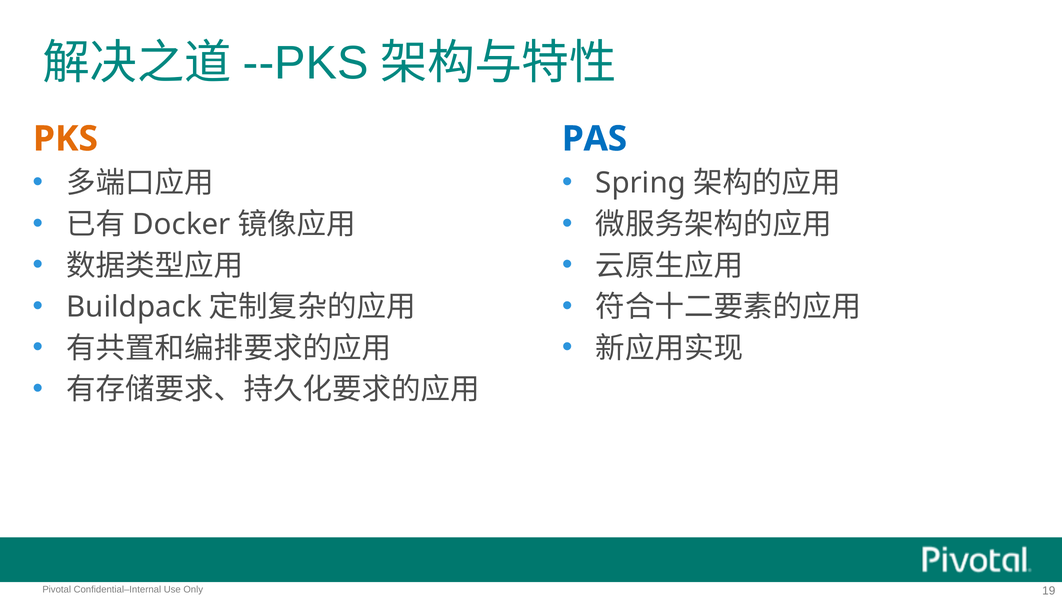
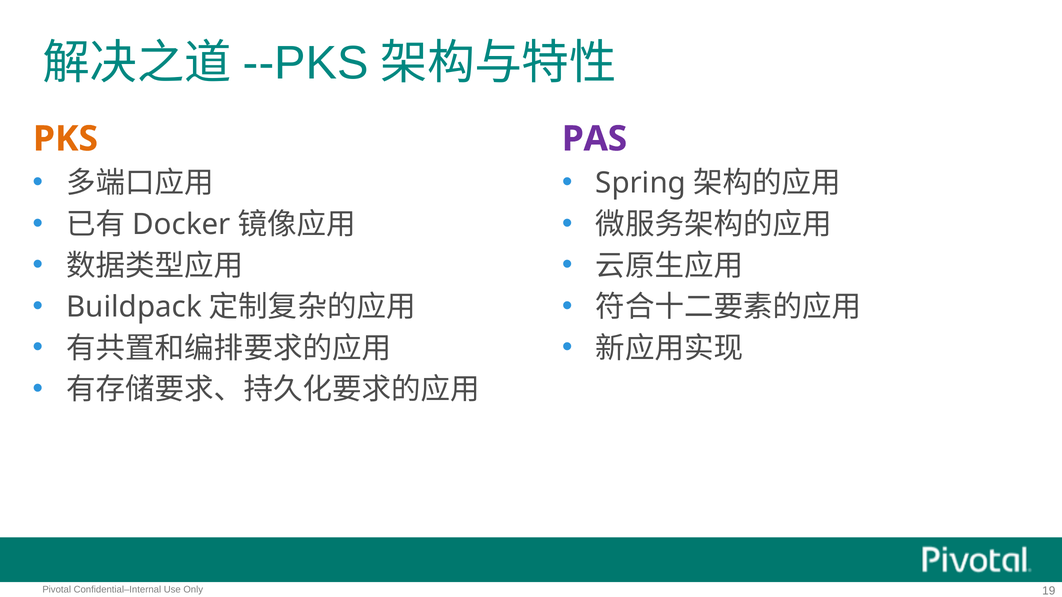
PAS colour: blue -> purple (595, 139)
